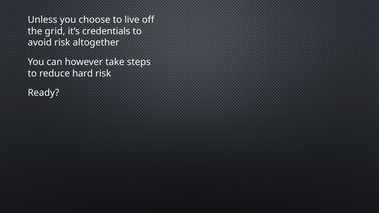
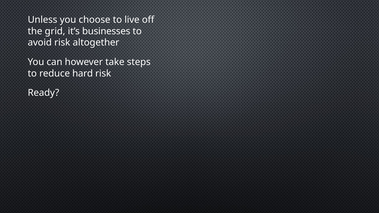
credentials: credentials -> businesses (106, 31)
